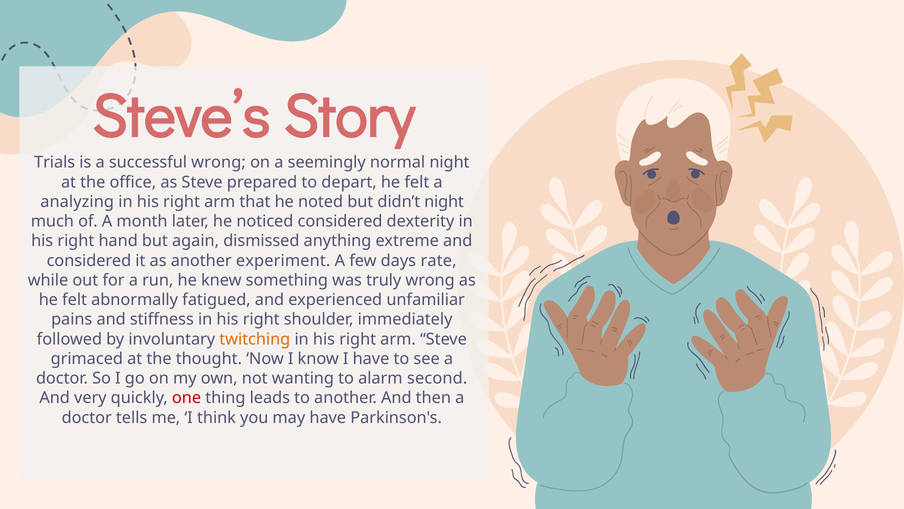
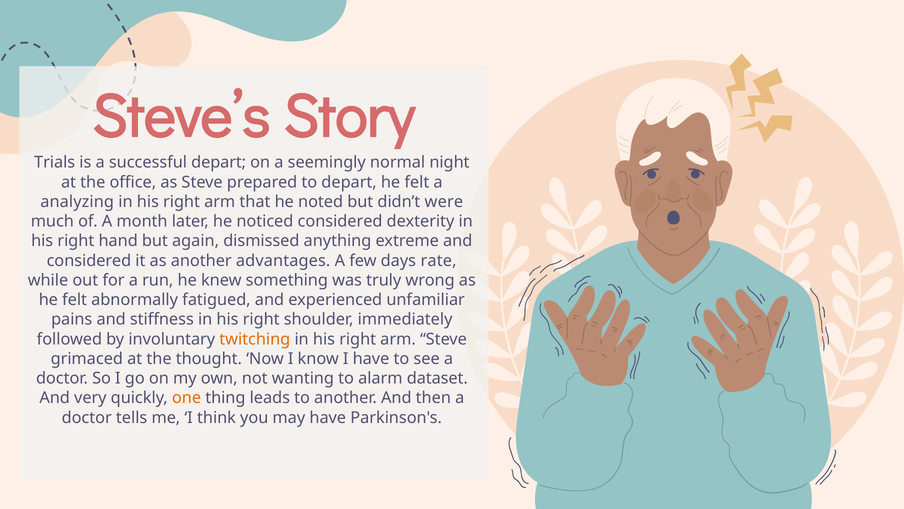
successful wrong: wrong -> depart (219, 162)
didn’t night: night -> were (444, 202)
experiment: experiment -> advantages (283, 260)
second: second -> dataset (437, 378)
one colour: red -> orange (187, 398)
